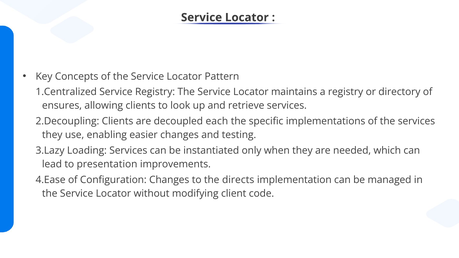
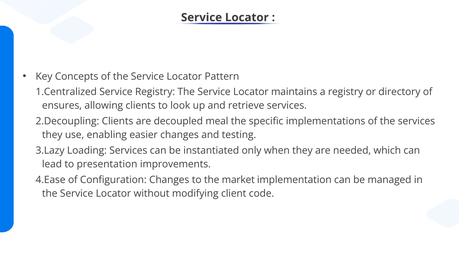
each: each -> meal (217, 121)
directs: directs -> market (238, 180)
